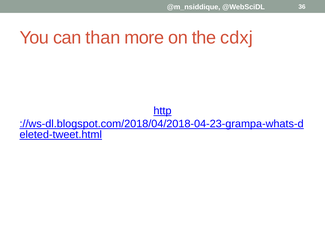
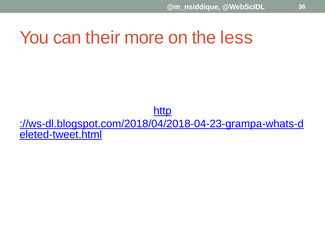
than: than -> their (103, 38)
cdxj: cdxj -> less (236, 38)
